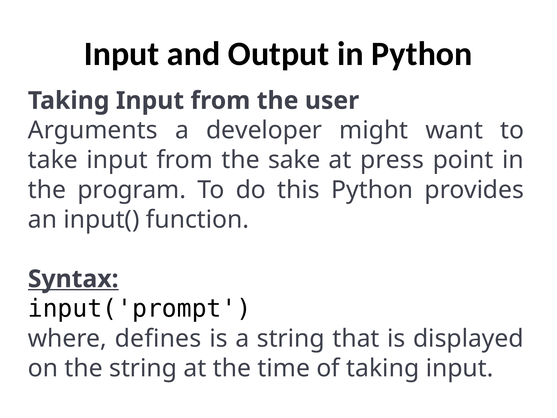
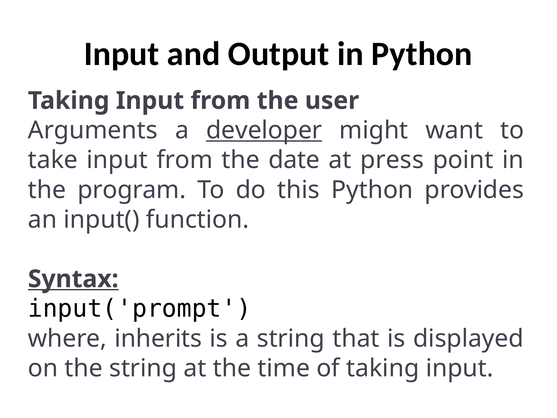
developer underline: none -> present (264, 130)
sake: sake -> date (294, 160)
defines: defines -> inherits (158, 338)
